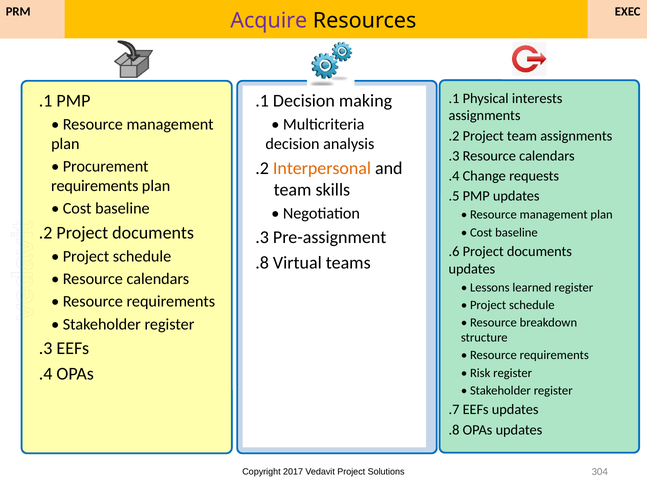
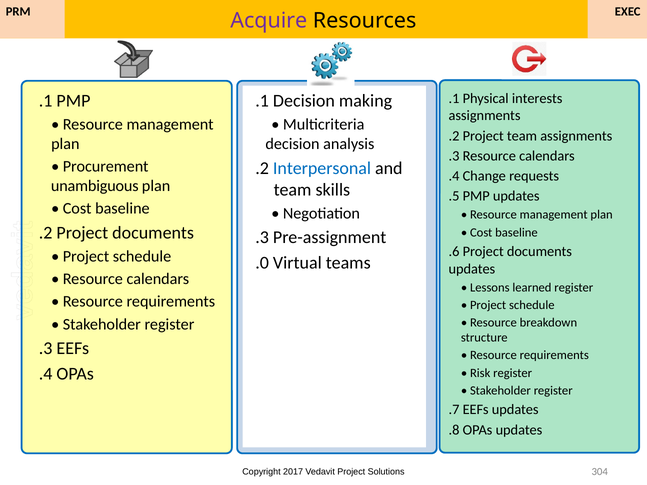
Interpersonal colour: orange -> blue (322, 168)
requirements: requirements -> unambiguous (95, 186)
.8: .8 -> .0 (262, 263)
